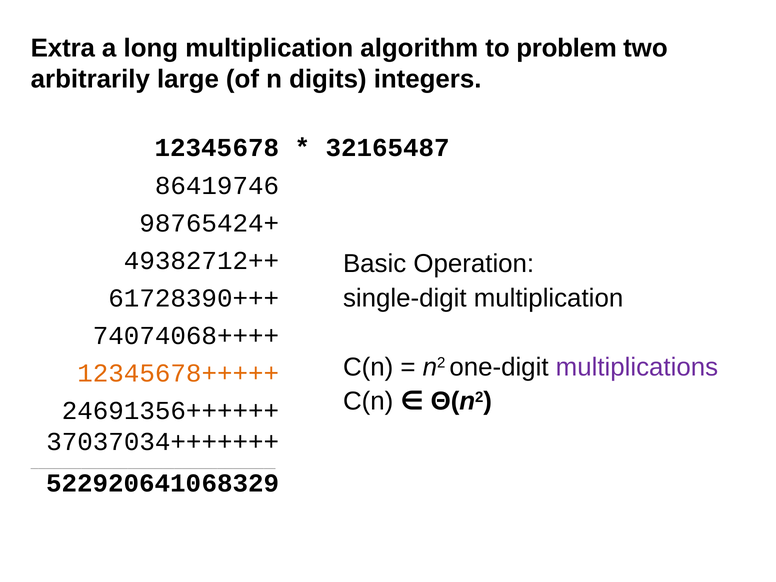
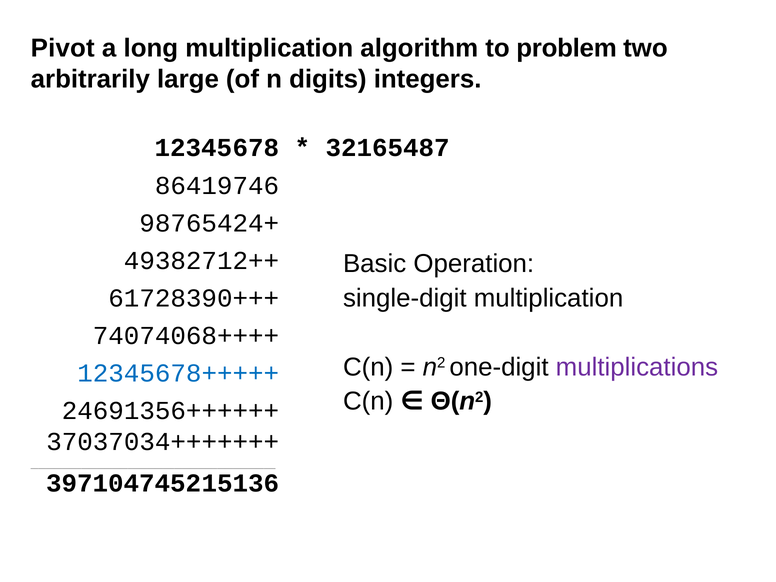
Extra: Extra -> Pivot (63, 48)
12345678+++++ colour: orange -> blue (178, 373)
522920641068329: 522920641068329 -> 397104745215136 (163, 483)
